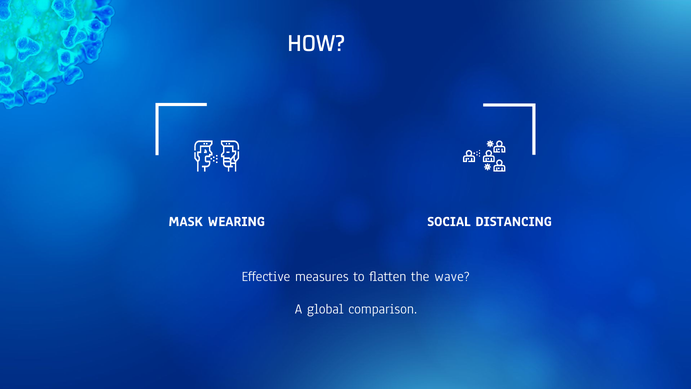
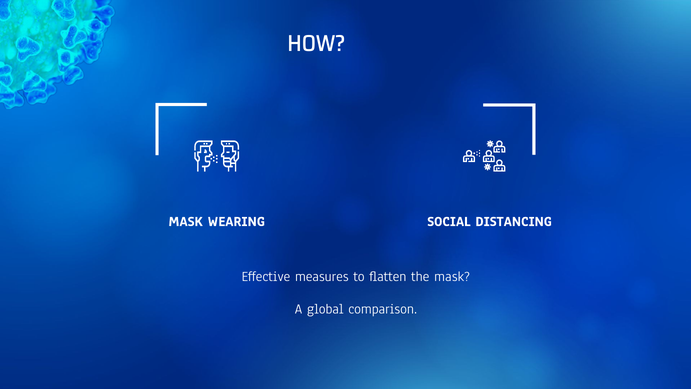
the wave: wave -> mask (452, 276)
